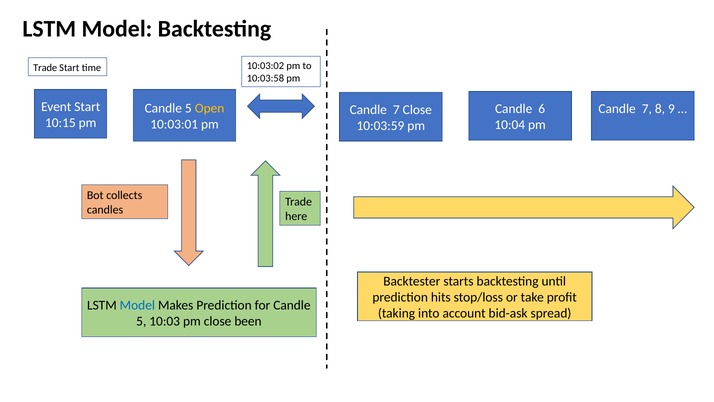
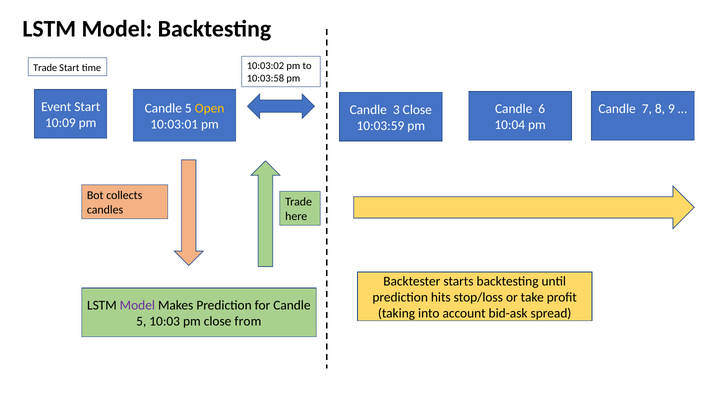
7: 7 -> 3 (396, 110)
10:15: 10:15 -> 10:09 (60, 123)
Model colour: blue -> purple (137, 305)
been: been -> from (248, 321)
